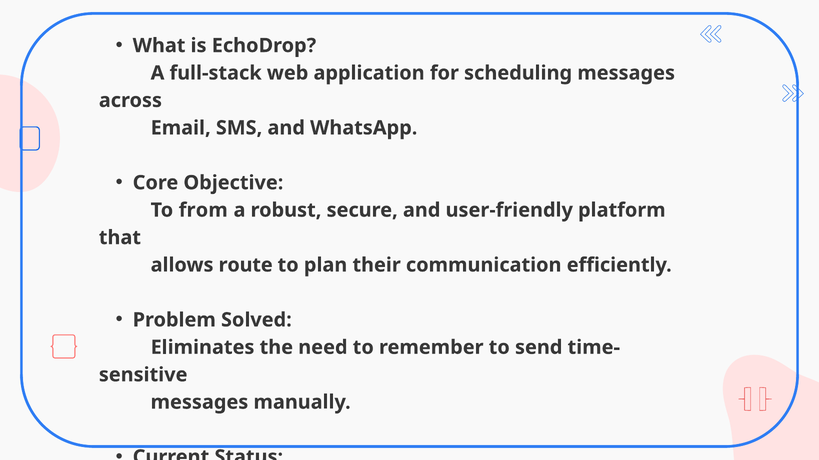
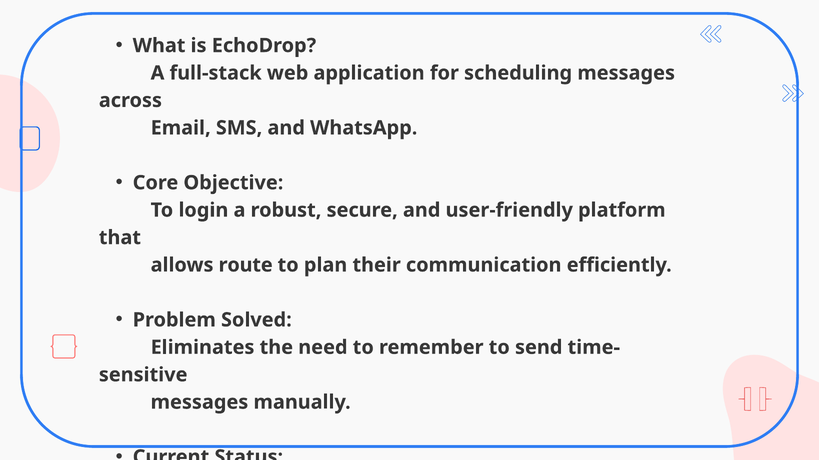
from: from -> login (203, 210)
